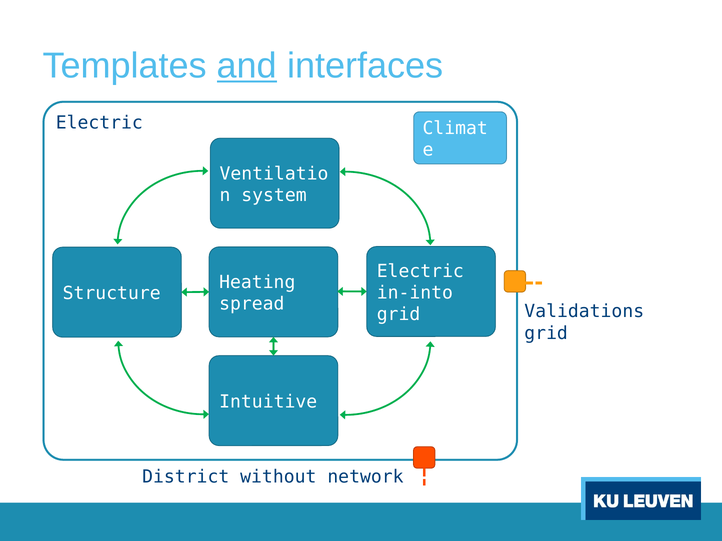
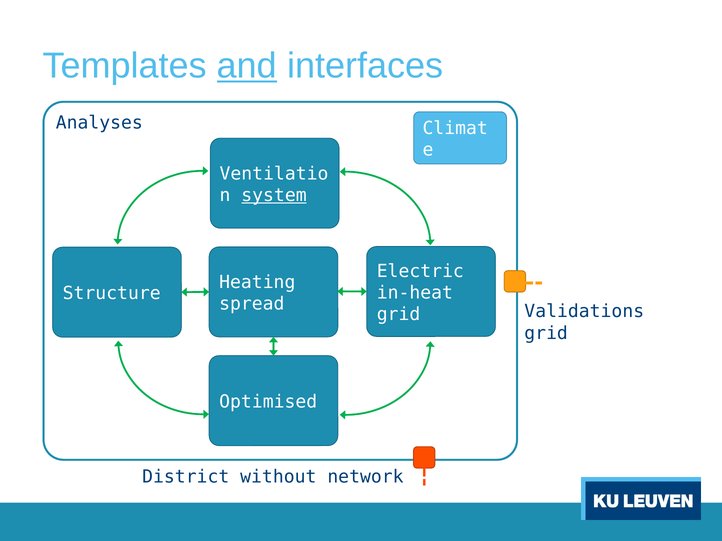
Electric: Electric -> Analyses (99, 123)
system underline: none -> present (274, 195)
in-into: in-into -> in-heat (415, 293)
Intuitive: Intuitive -> Optimised (268, 402)
